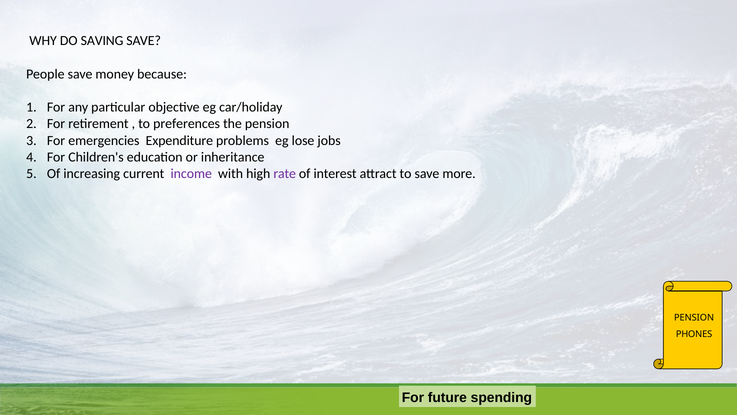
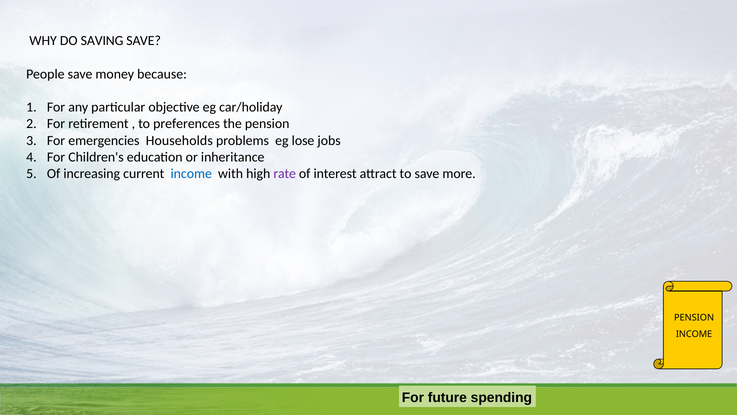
Expenditure: Expenditure -> Households (179, 140)
income colour: purple -> blue (191, 173)
PHONES: PHONES -> INCOME (694, 334)
